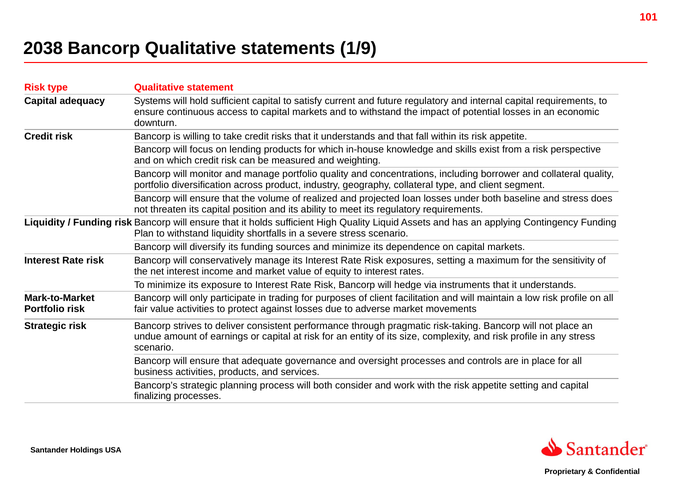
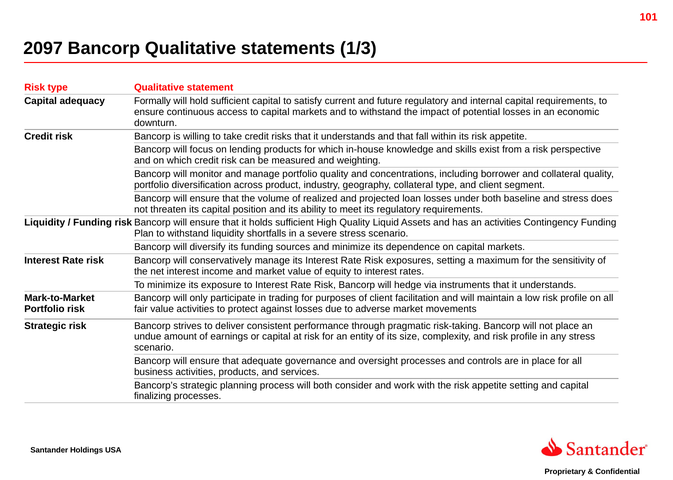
2038: 2038 -> 2097 (43, 48)
1/9: 1/9 -> 1/3 (358, 48)
Systems: Systems -> Formally (152, 101)
an applying: applying -> activities (503, 223)
